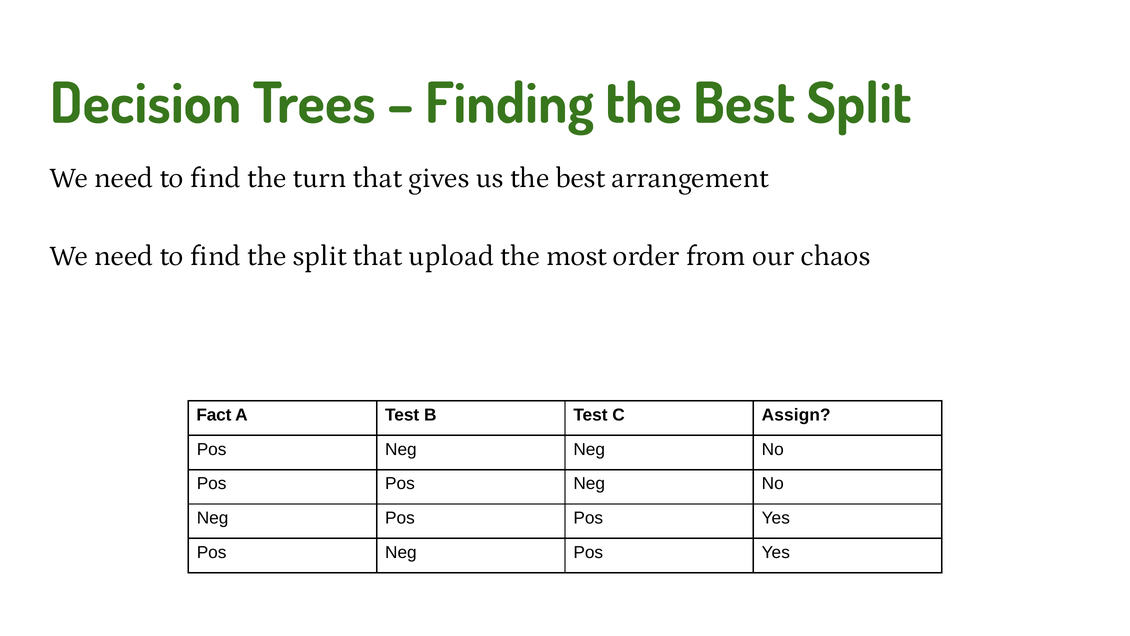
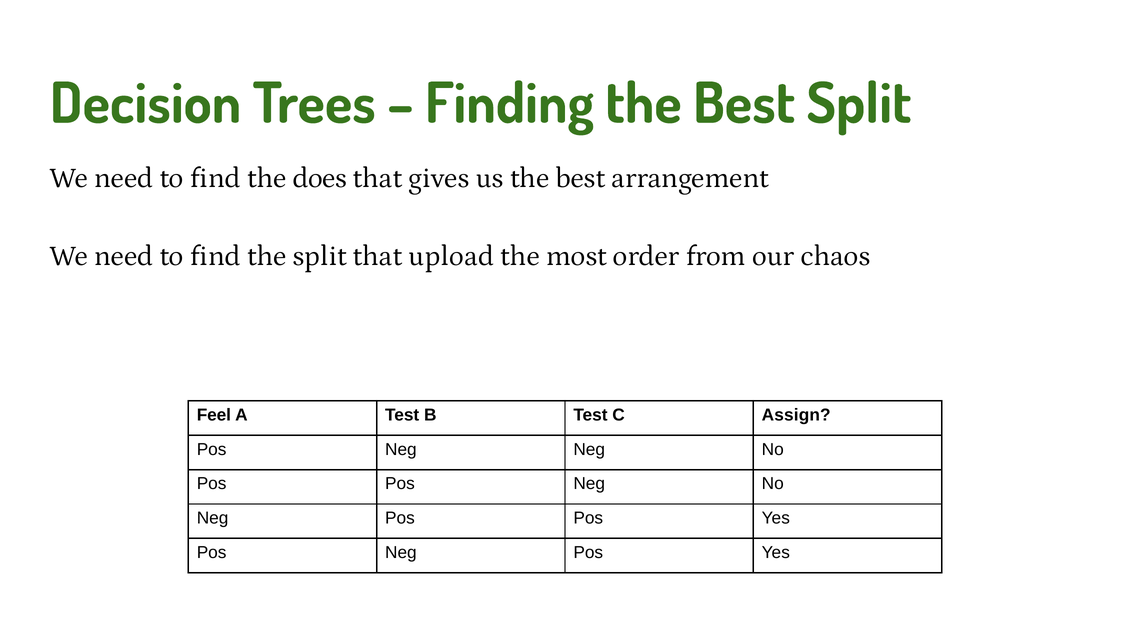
turn: turn -> does (320, 178)
Fact: Fact -> Feel (214, 415)
